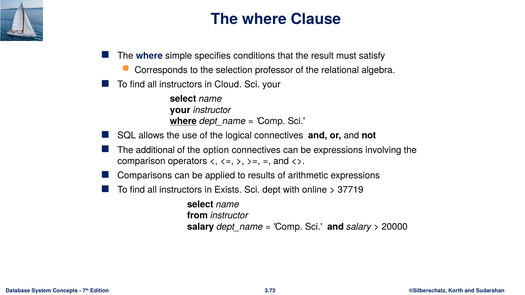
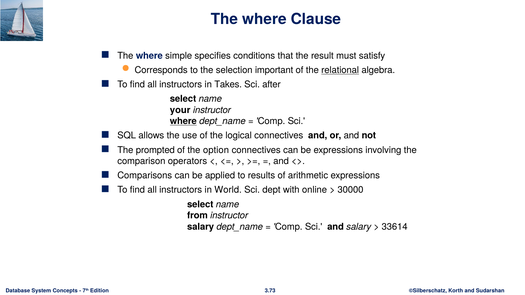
professor: professor -> important (274, 70)
relational underline: none -> present (340, 70)
Cloud: Cloud -> Takes (228, 85)
Sci your: your -> after (271, 85)
additional: additional -> prompted (155, 150)
Exists: Exists -> World (228, 190)
37719: 37719 -> 30000 (350, 190)
20000: 20000 -> 33614 (395, 227)
